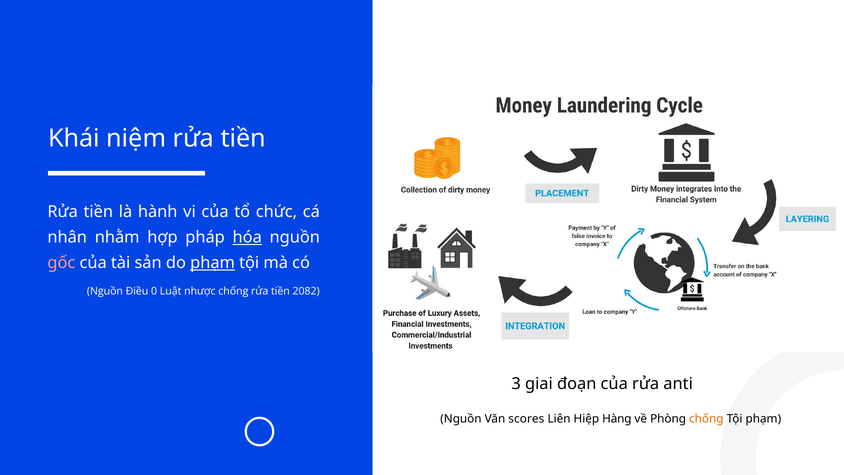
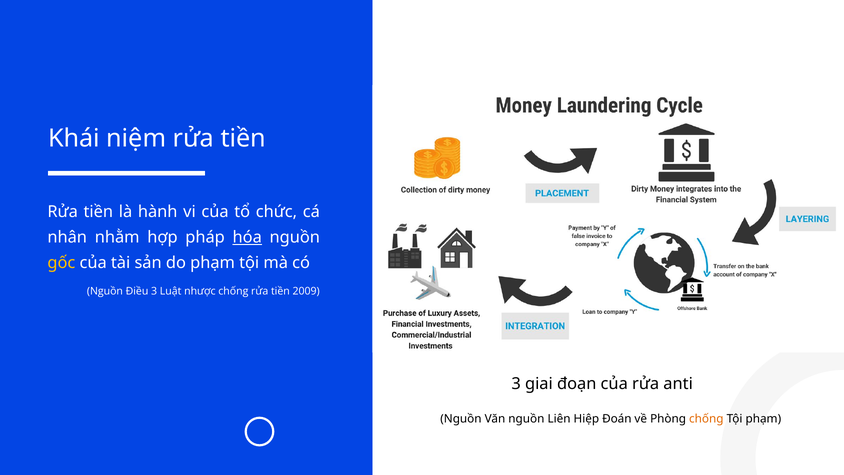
gốc colour: pink -> yellow (61, 263)
phạm underline: present -> none (213, 263)
Điều 0: 0 -> 3 (154, 291)
2082: 2082 -> 2009 (306, 291)
Văn scores: scores -> nguồn (526, 419)
Hàng: Hàng -> Đoán (617, 419)
